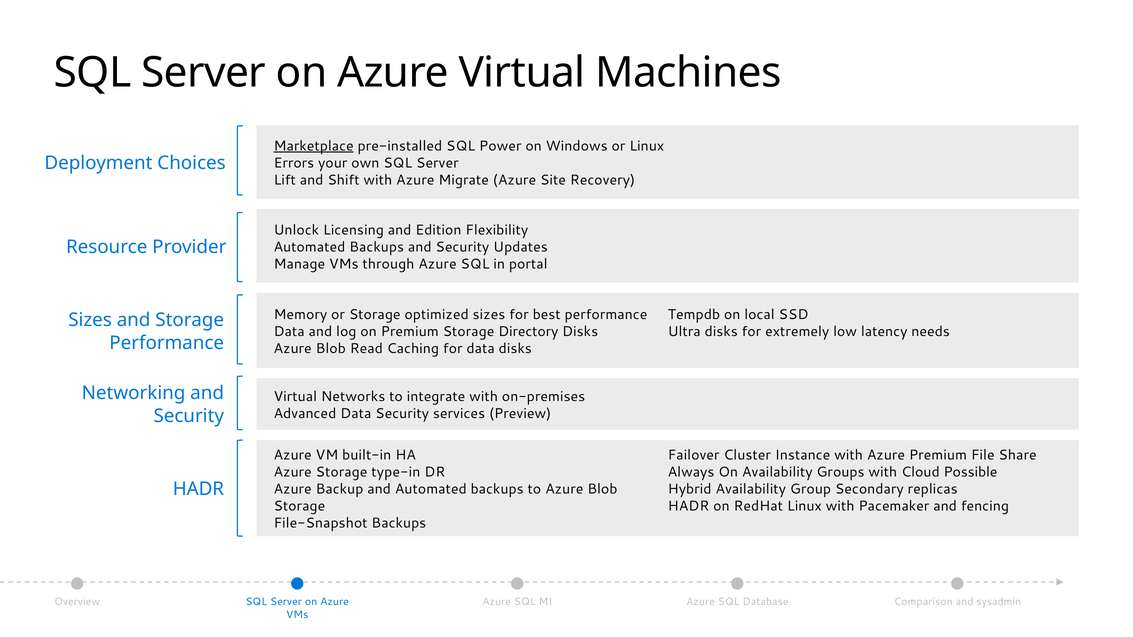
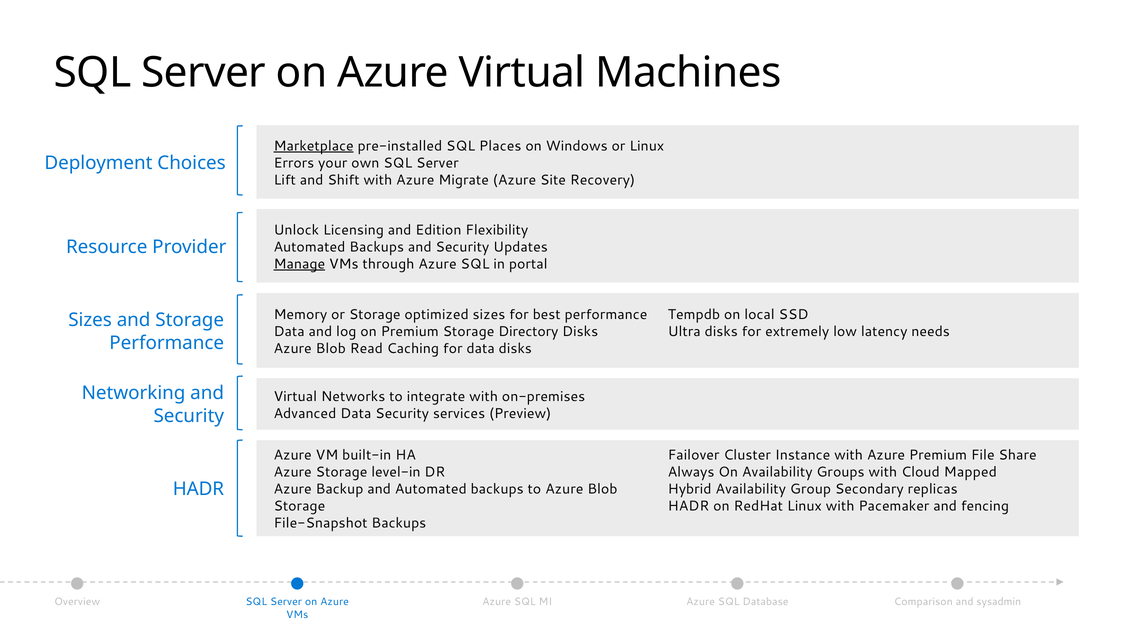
Power: Power -> Places (500, 146)
Manage underline: none -> present (299, 264)
type-in: type-in -> level-in (396, 472)
Possible: Possible -> Mapped (970, 472)
